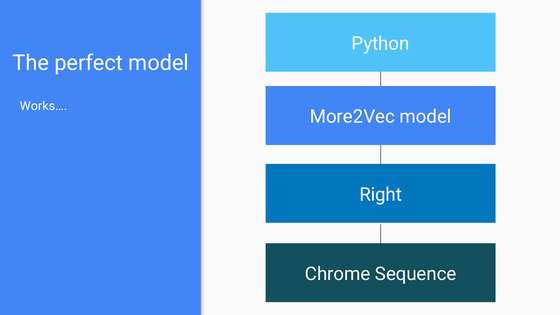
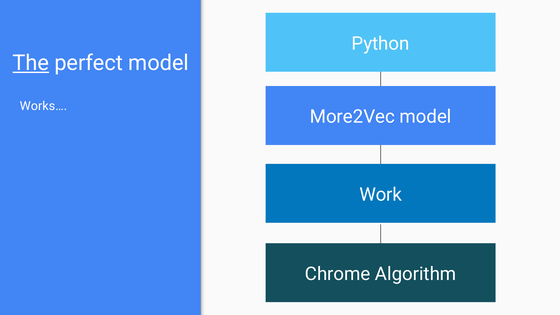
The underline: none -> present (31, 63)
Right: Right -> Work (381, 195)
Sequence: Sequence -> Algorithm (416, 274)
